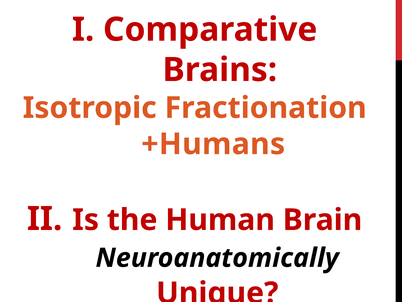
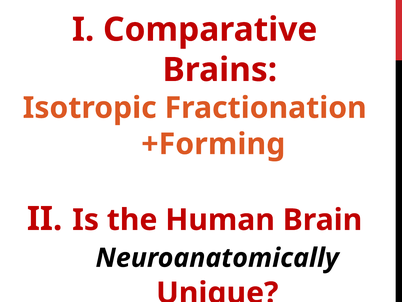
+Humans: +Humans -> +Forming (213, 144)
